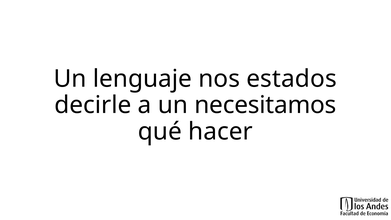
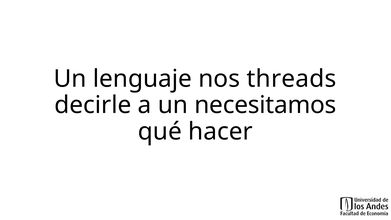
estados: estados -> threads (291, 79)
